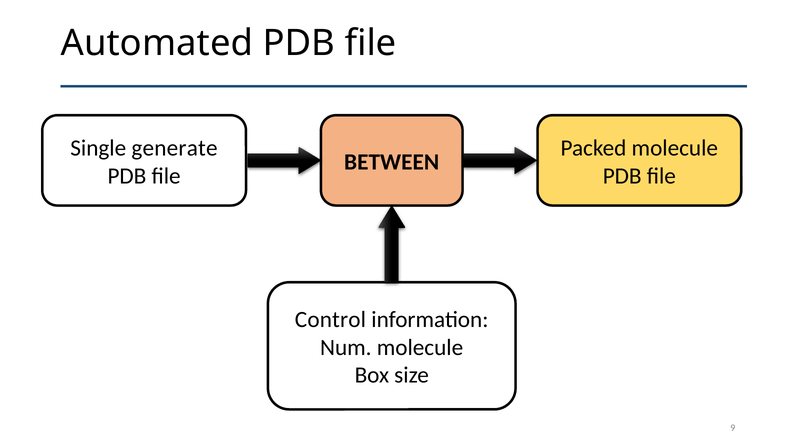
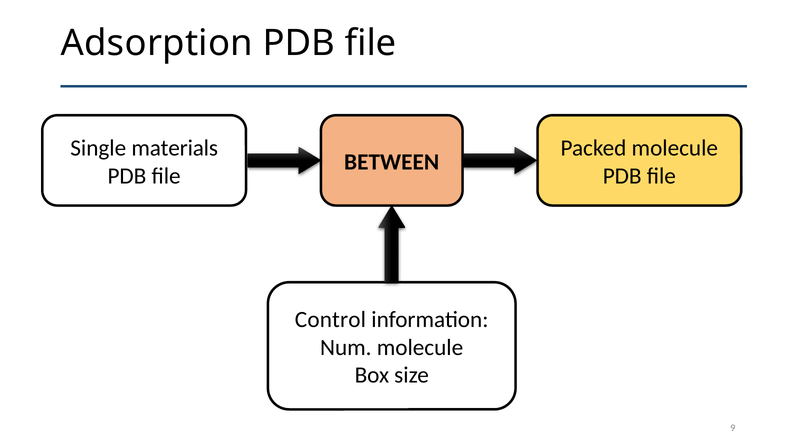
Automated: Automated -> Adsorption (157, 43)
generate: generate -> materials (175, 148)
